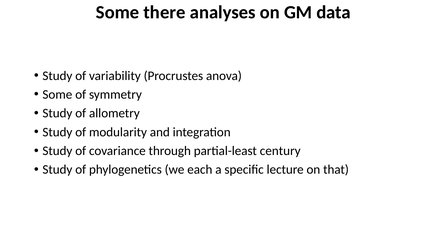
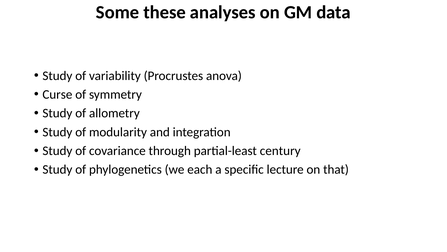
there: there -> these (165, 12)
Some: Some -> Curse (57, 94)
